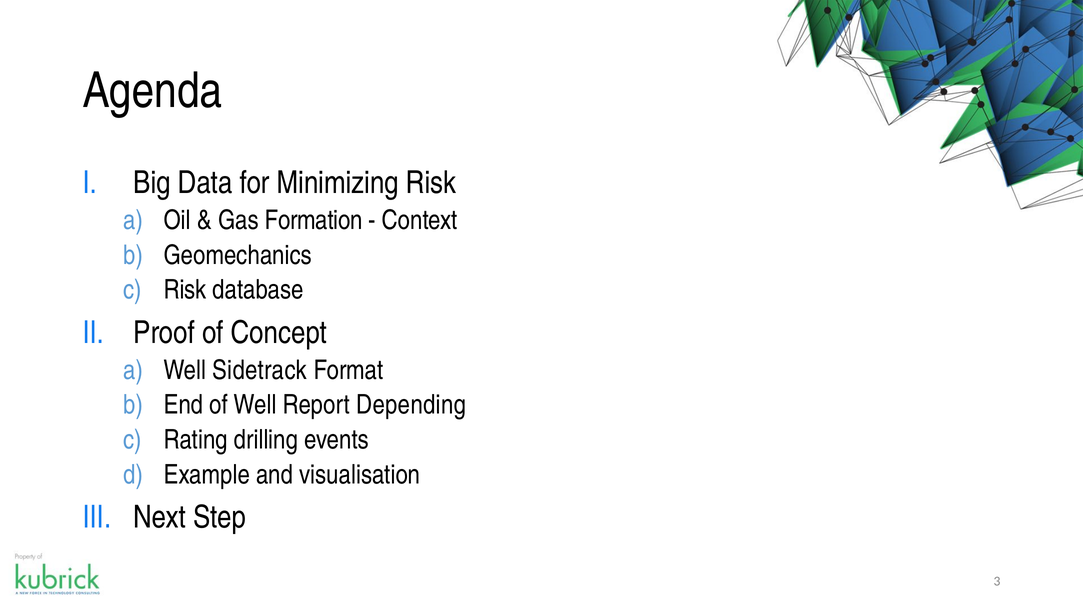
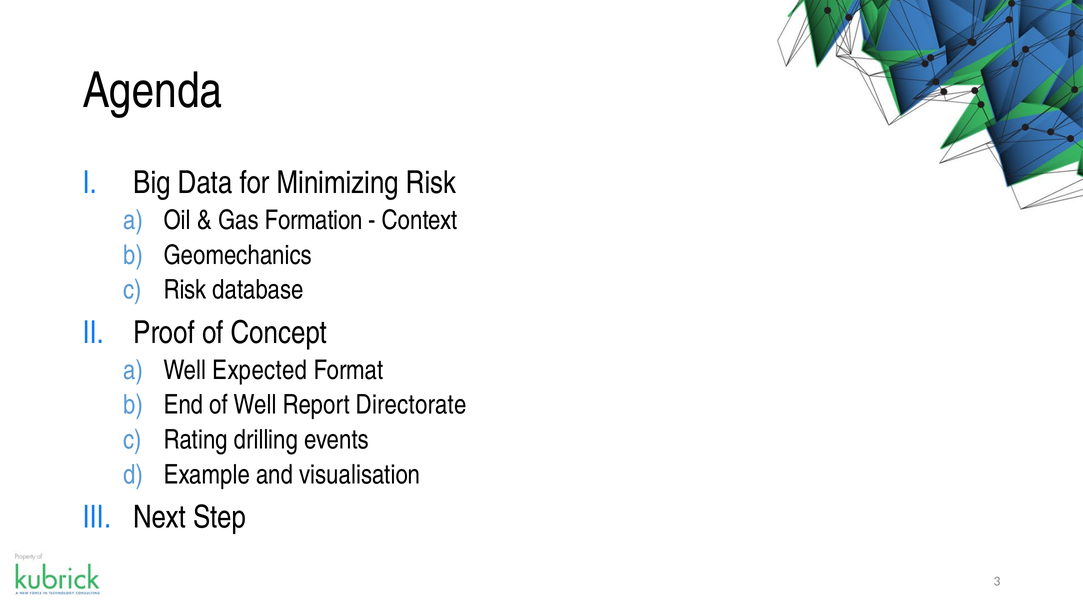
Sidetrack: Sidetrack -> Expected (260, 370)
Depending: Depending -> Directorate (411, 405)
